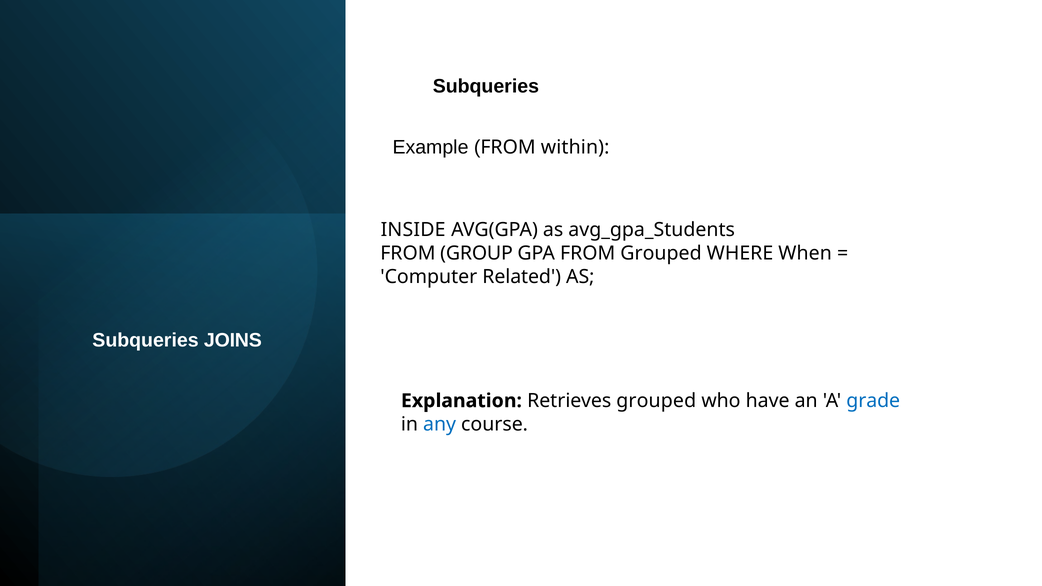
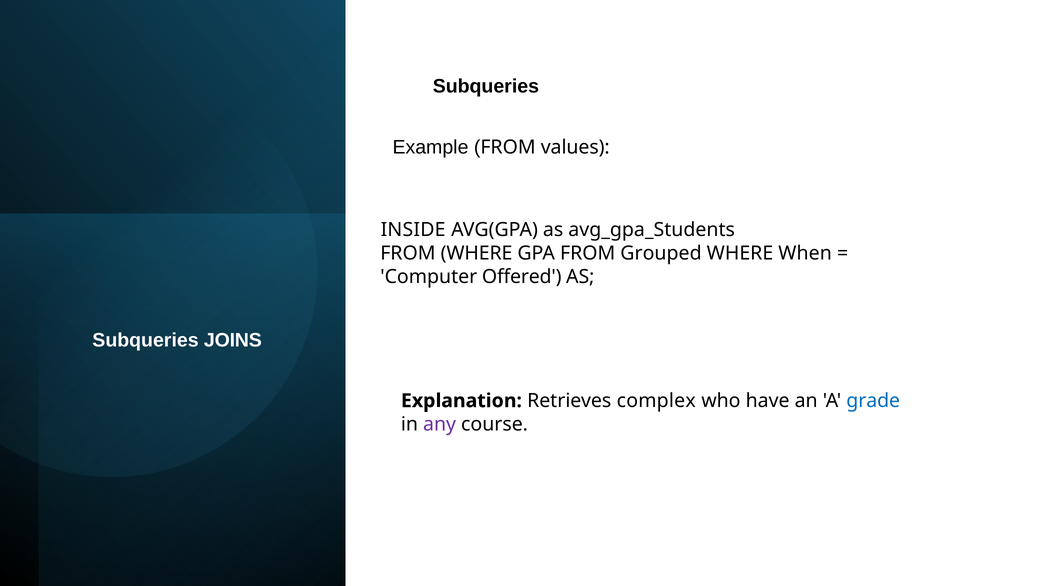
within: within -> values (575, 147)
FROM GROUP: GROUP -> WHERE (477, 254)
Related: Related -> Offered (522, 277)
Retrieves grouped: grouped -> complex (656, 401)
any colour: blue -> purple (440, 424)
